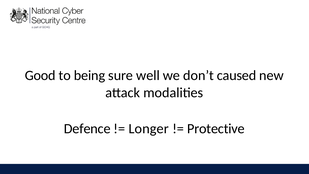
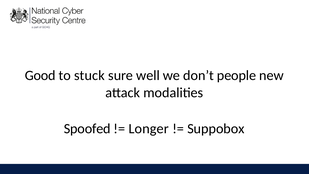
being: being -> stuck (89, 75)
caused: caused -> people (237, 75)
Defence: Defence -> Spoofed (87, 128)
Protective: Protective -> Suppobox (216, 128)
